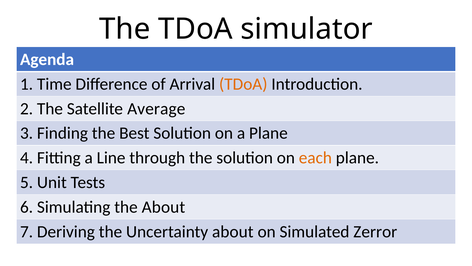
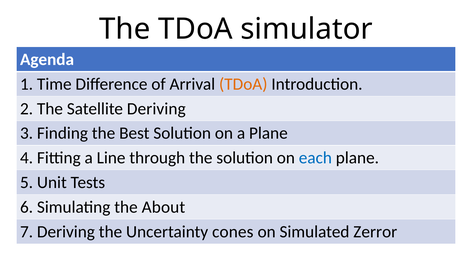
Satellite Average: Average -> Deriving (156, 108)
each colour: orange -> blue (315, 158)
Uncertainty about: about -> cones (233, 231)
